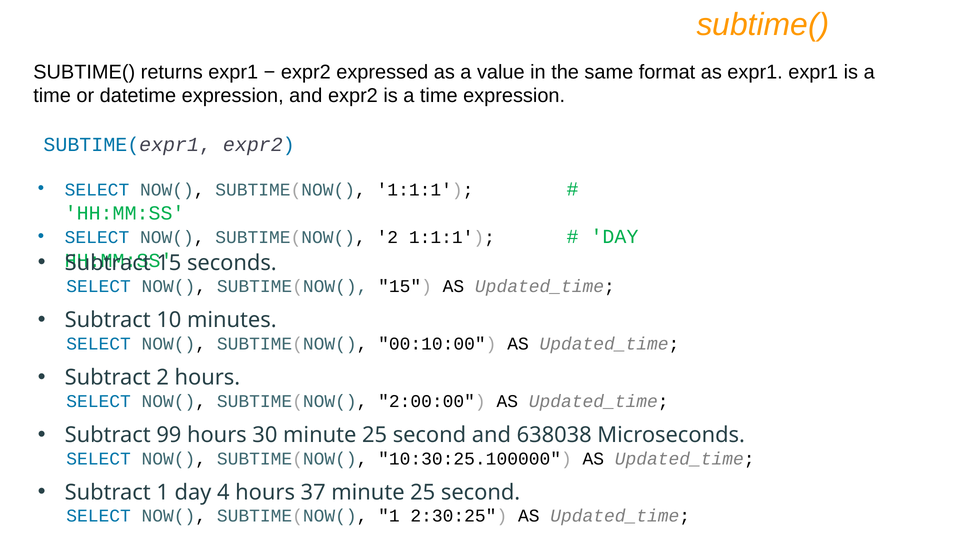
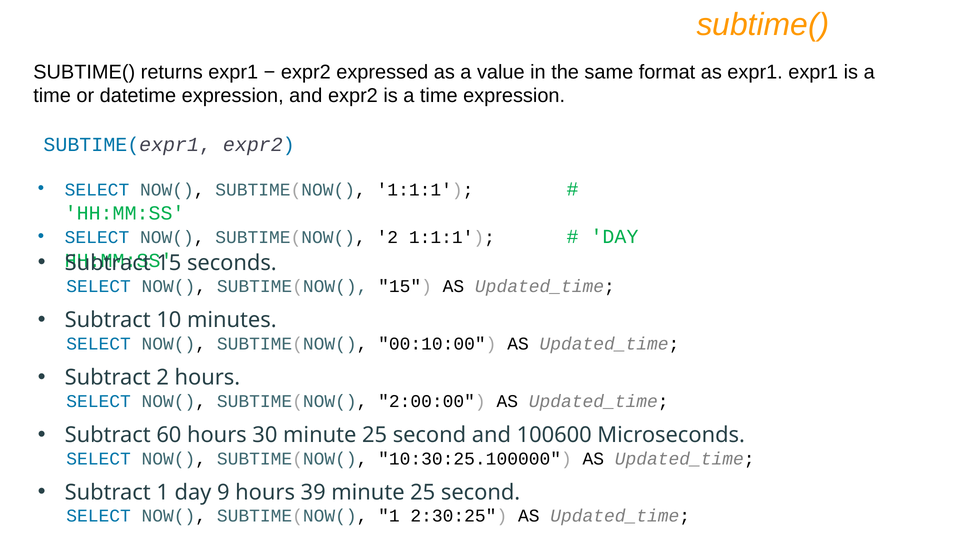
99: 99 -> 60 (169, 435)
638038: 638038 -> 100600 (554, 435)
4: 4 -> 9 (223, 492)
37: 37 -> 39 (313, 492)
